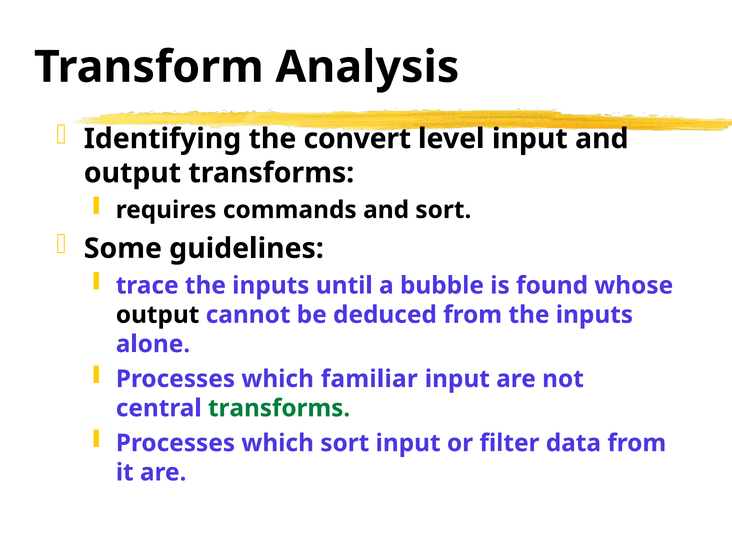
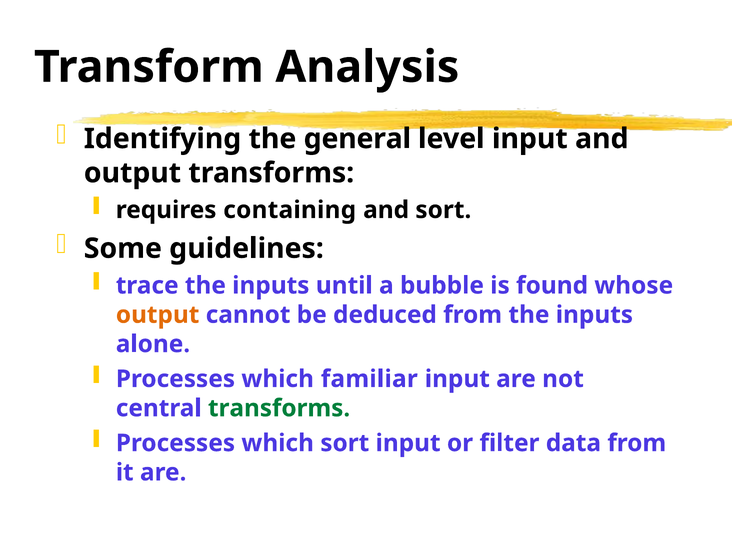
convert: convert -> general (357, 139)
commands: commands -> containing (290, 210)
output colour: black -> orange (158, 315)
